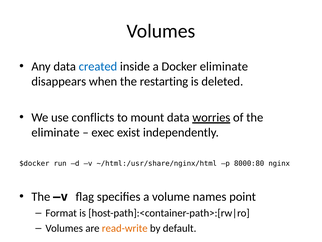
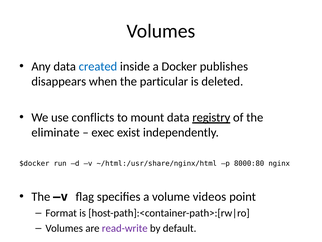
Docker eliminate: eliminate -> publishes (224, 66)
restarting: restarting -> particular (164, 81)
worries: worries -> registry (211, 117)
names: names -> videos (209, 196)
read-write colour: orange -> purple (125, 228)
